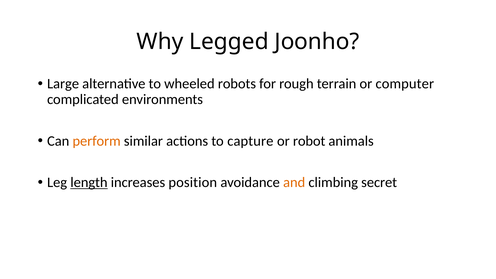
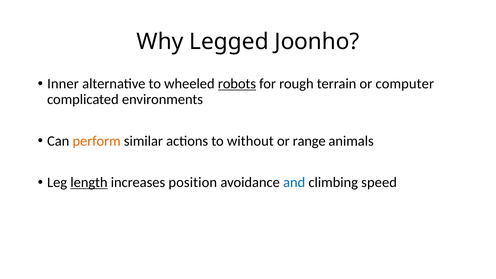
Large: Large -> Inner (63, 84)
robots underline: none -> present (237, 84)
capture: capture -> without (250, 141)
robot: robot -> range (309, 141)
and colour: orange -> blue (294, 182)
secret: secret -> speed (379, 182)
